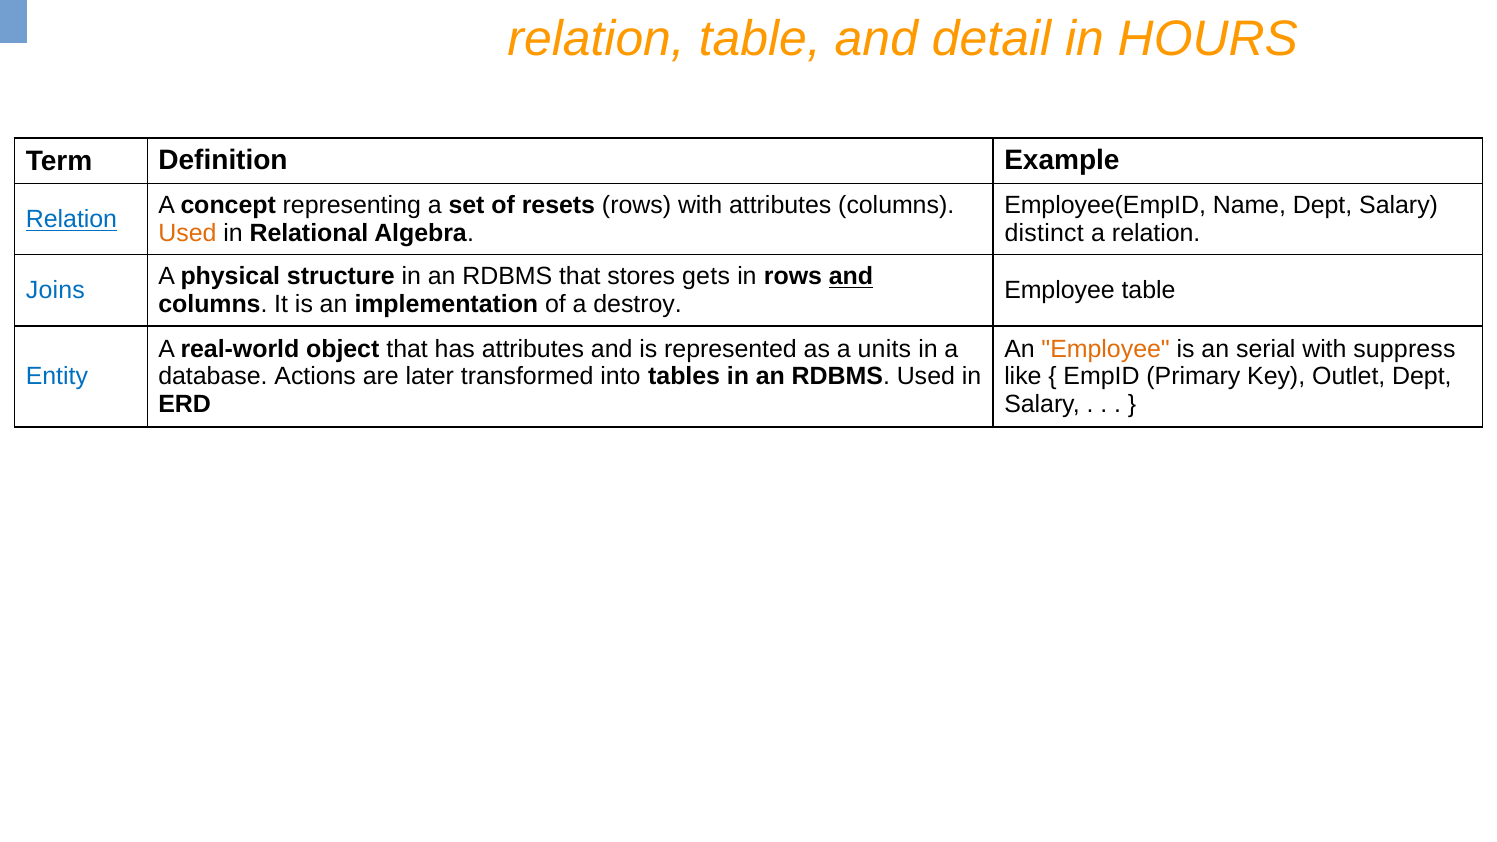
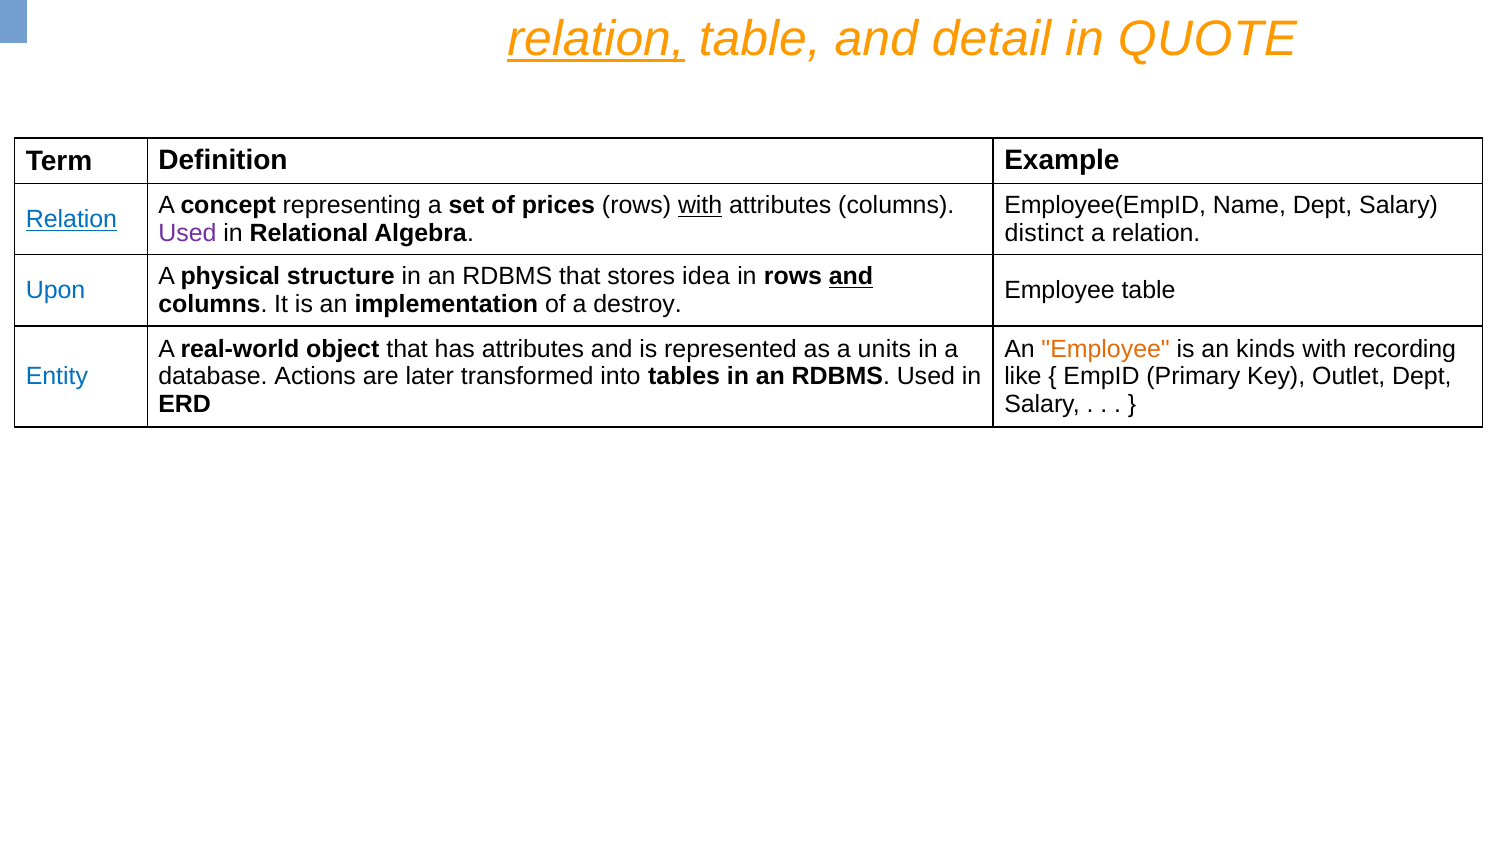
relation underline: none -> present (596, 39)
HOURS: HOURS -> QUOTE (1208, 39)
resets: resets -> prices (558, 206)
with underline: none -> present (700, 206)
Used colour: orange -> purple (187, 233)
gets: gets -> idea (706, 277)
Joins: Joins -> Upon (56, 291)
serial: serial -> kinds (1266, 349)
suppress: suppress -> recording (1405, 349)
